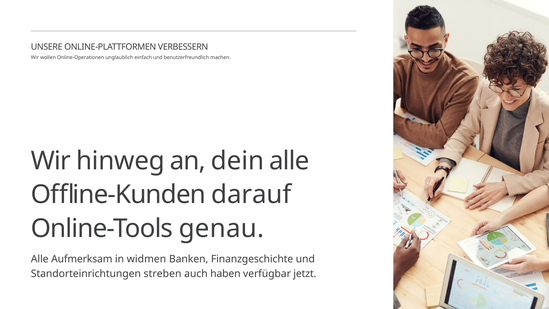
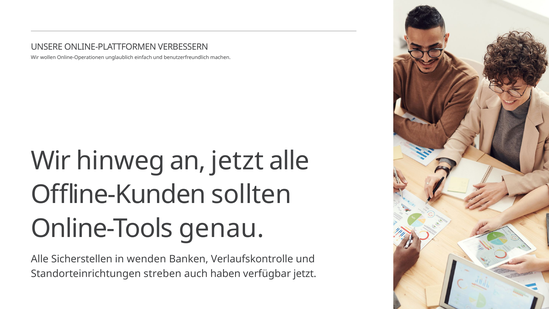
an dein: dein -> jetzt (237, 161)
darauf: darauf -> sollten (251, 195)
Aufmerksam: Aufmerksam -> Sicherstellen (82, 259)
widmen: widmen -> wenden (146, 259)
Finanzgeschichte: Finanzgeschichte -> Verlaufskontrolle (252, 259)
